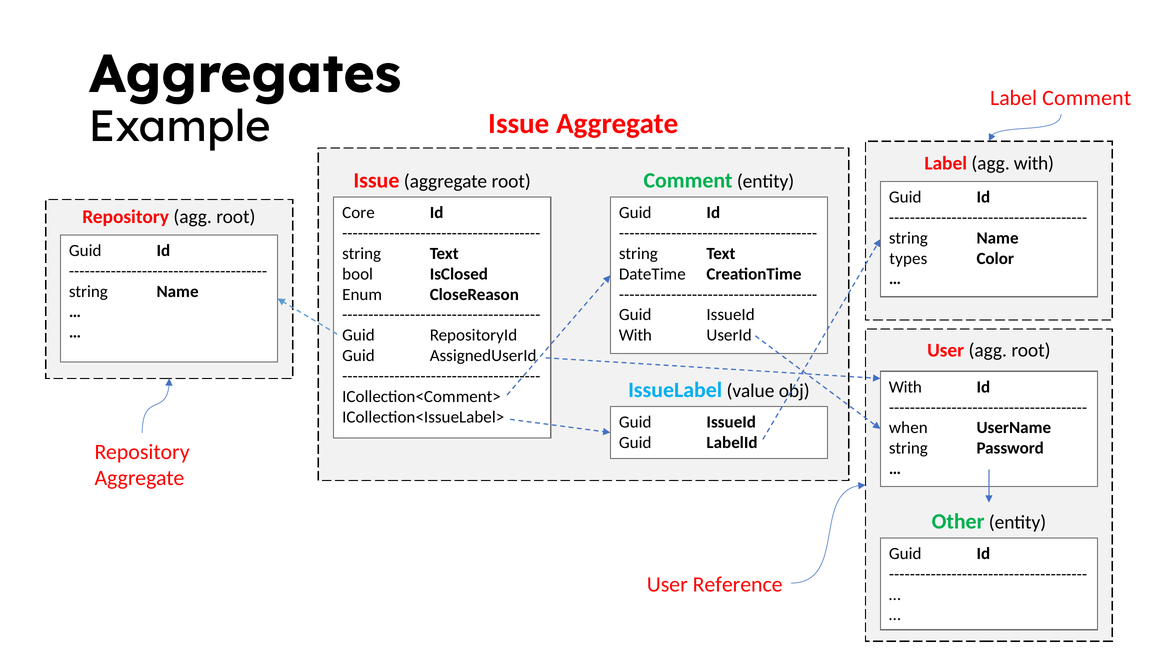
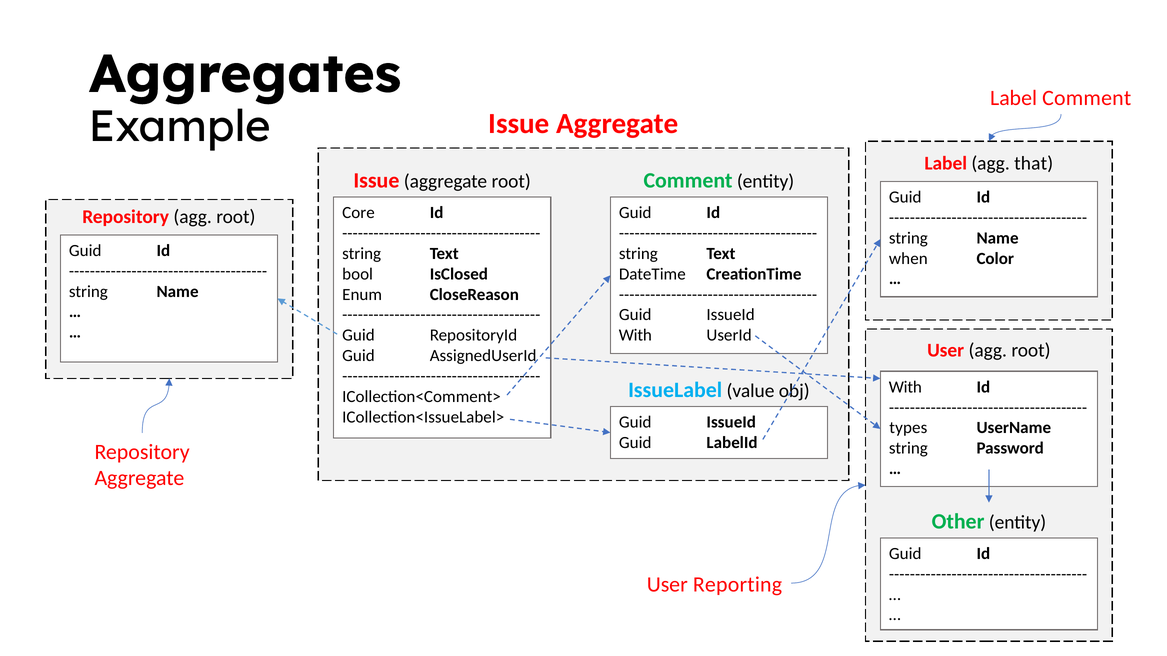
agg with: with -> that (1034, 164)
types: types -> when (908, 259)
when: when -> types (908, 428)
Reference: Reference -> Reporting (737, 585)
